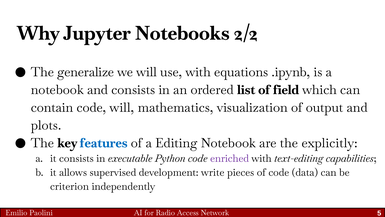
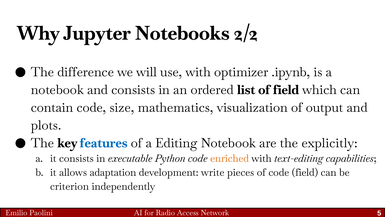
generalize: generalize -> difference (86, 72)
equations: equations -> optimizer (241, 72)
code will: will -> size (122, 107)
enriched colour: purple -> orange (230, 158)
supervised: supervised -> adaptation (113, 172)
code data: data -> field (305, 172)
